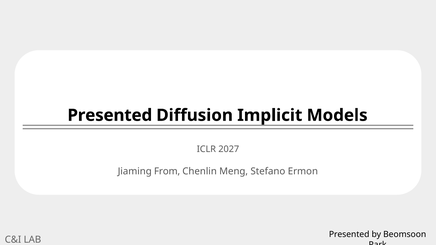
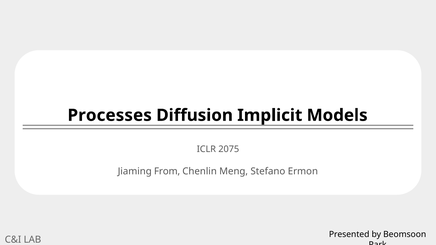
Presented: Presented -> Processes (110, 115)
2027: 2027 -> 2075 (229, 149)
